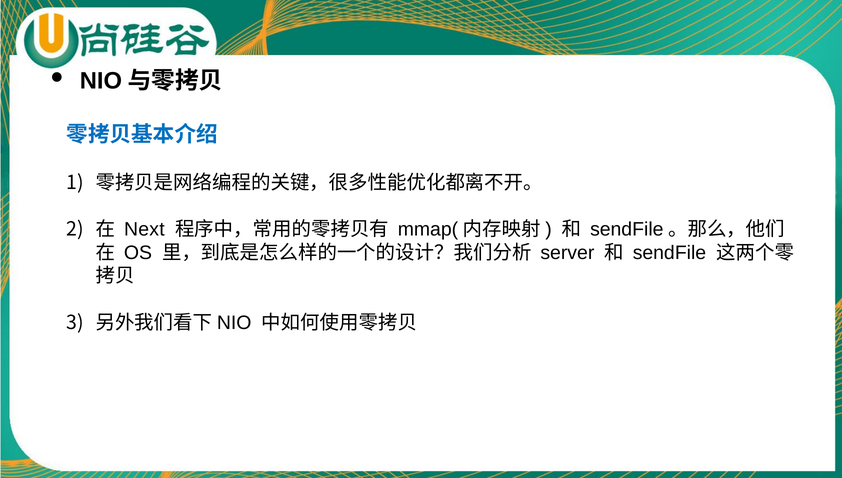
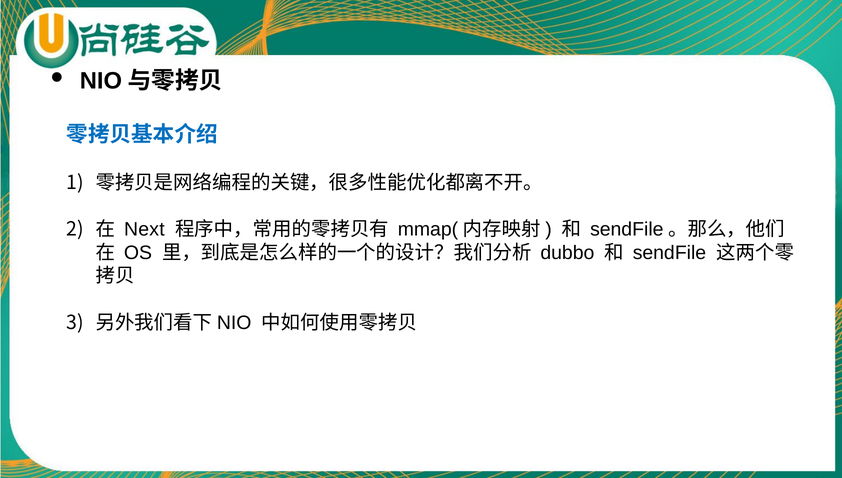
server: server -> dubbo (567, 252)
